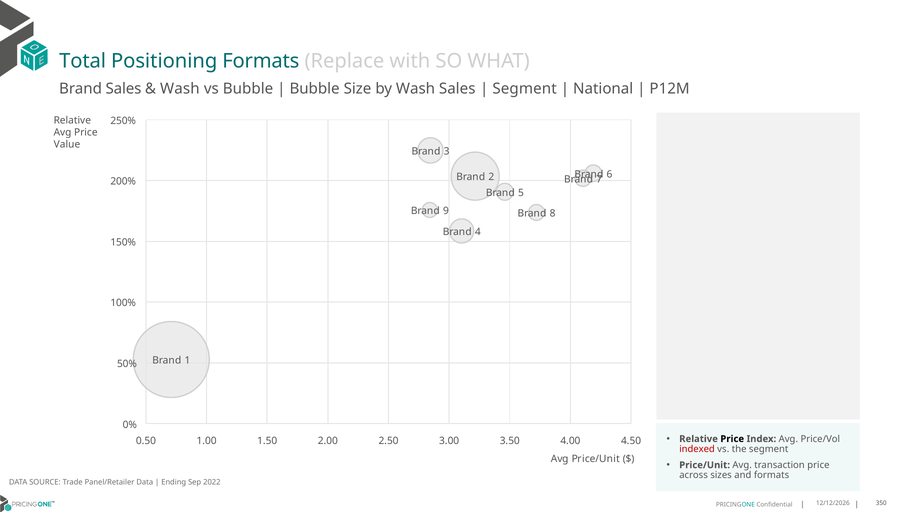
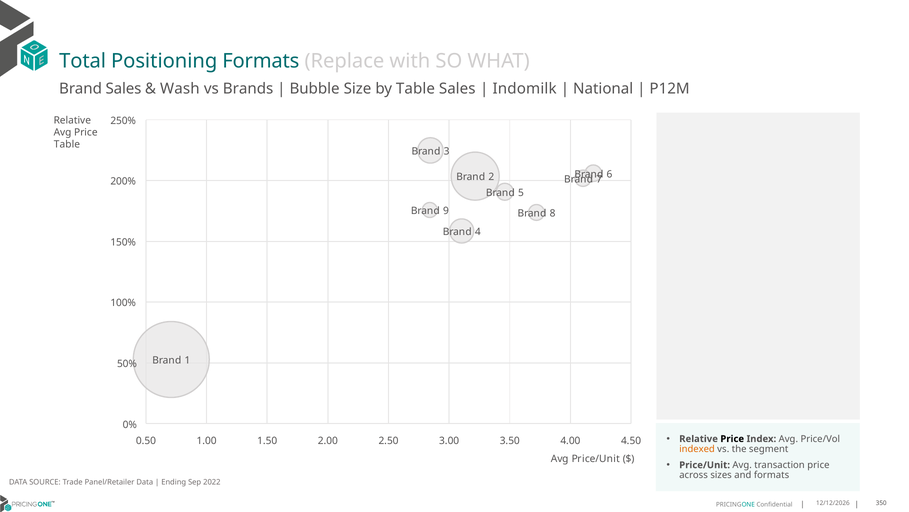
vs Bubble: Bubble -> Brands (248, 89)
by Wash: Wash -> Table (415, 89)
Segment: Segment -> Indomilk (525, 89)
Value: Value -> Table (67, 144)
indexed colour: red -> orange (697, 449)
